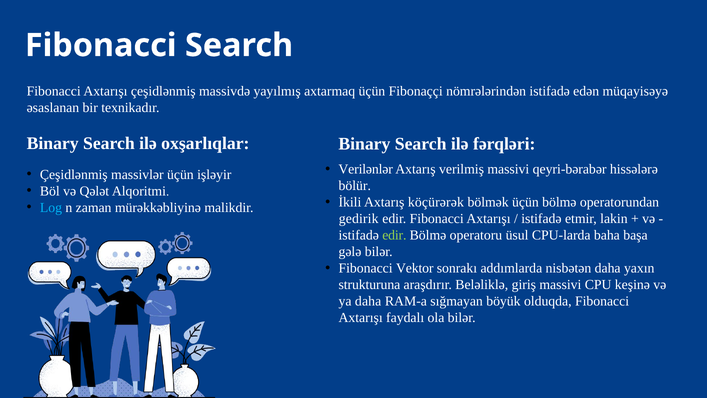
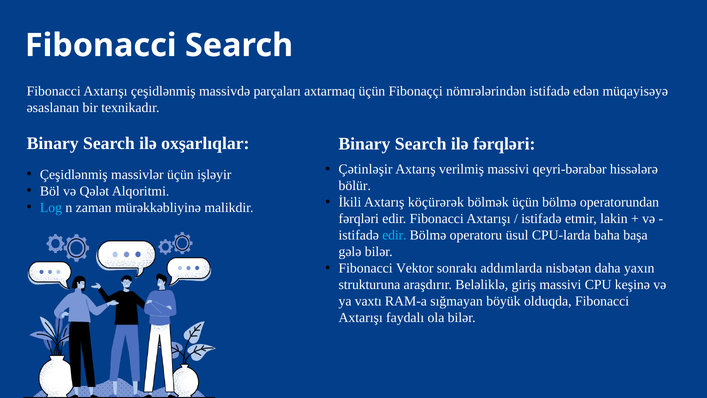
yayılmış: yayılmış -> parçaları (277, 91)
Verilənlər: Verilənlər -> Çətinləşir (366, 169)
gedirik: gedirik -> fərqləri (359, 219)
edir colour: light green -> light blue (394, 235)
ya daha: daha -> vaxtı (368, 301)
